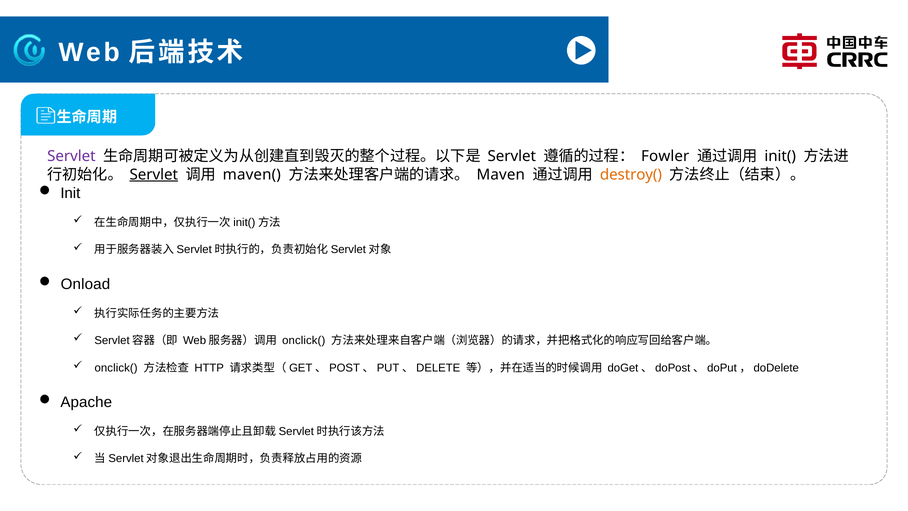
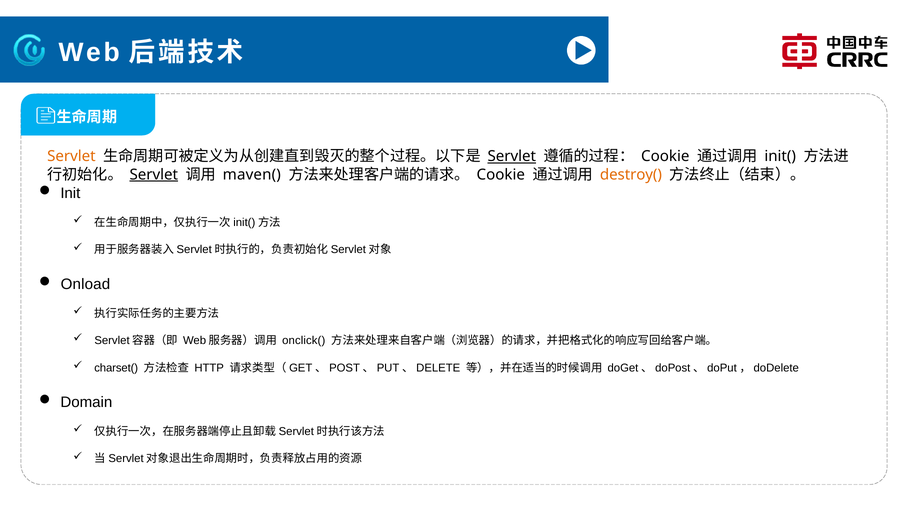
Servlet colour: purple -> orange (71, 156)
Servlet underline: none -> present (512, 156)
Fowler: Fowler -> Cookie (665, 156)
Maven: Maven -> Cookie (501, 174)
onclick(: onclick( -> charset( (116, 368)
Apache: Apache -> Domain (86, 402)
